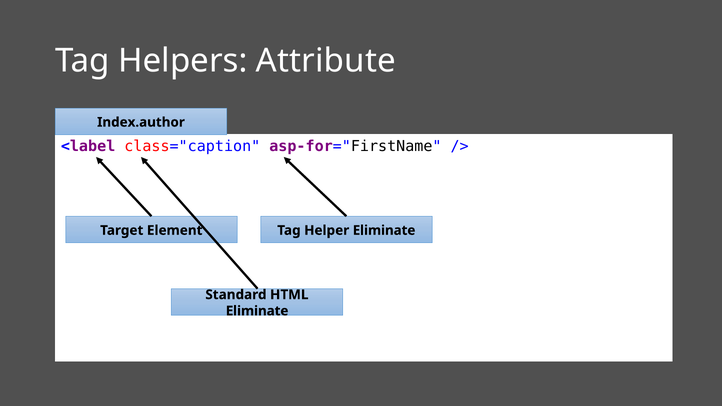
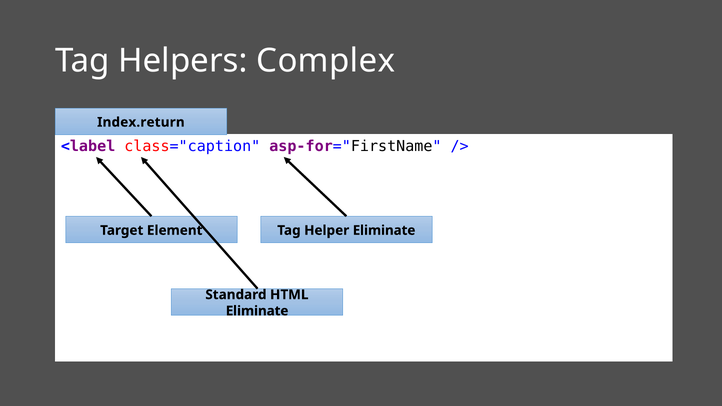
Attribute: Attribute -> Complex (326, 61)
Index.author: Index.author -> Index.return (141, 122)
